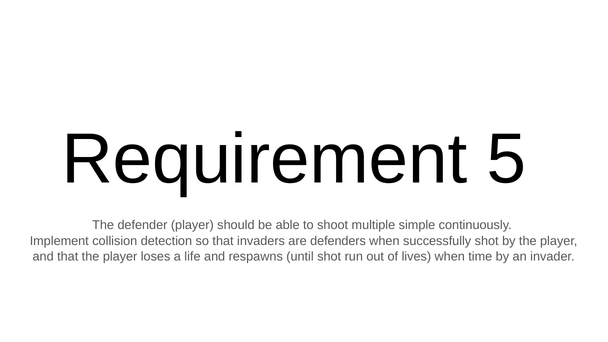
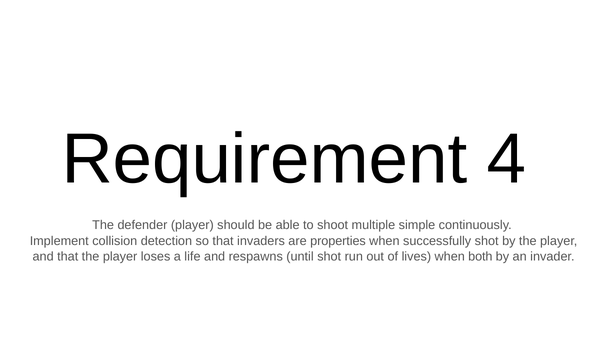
5: 5 -> 4 (507, 159)
defenders: defenders -> properties (338, 241)
time: time -> both (480, 257)
